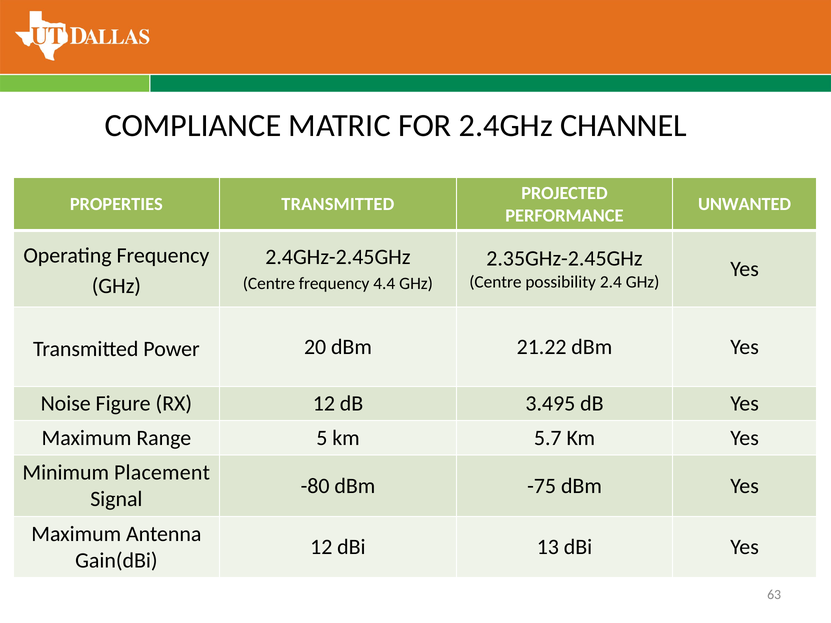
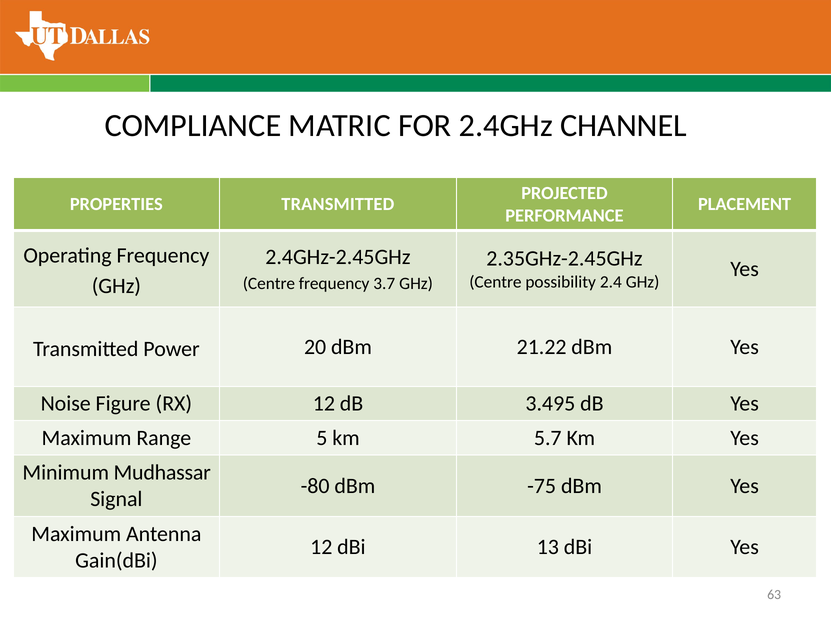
UNWANTED: UNWANTED -> PLACEMENT (745, 204)
4.4: 4.4 -> 3.7 (384, 284)
Placement: Placement -> Mudhassar (162, 473)
